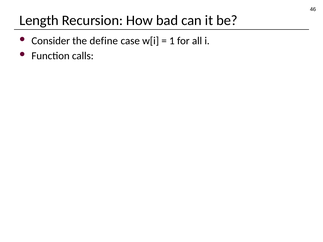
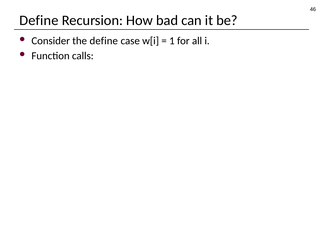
Length: Length -> Define (39, 20)
